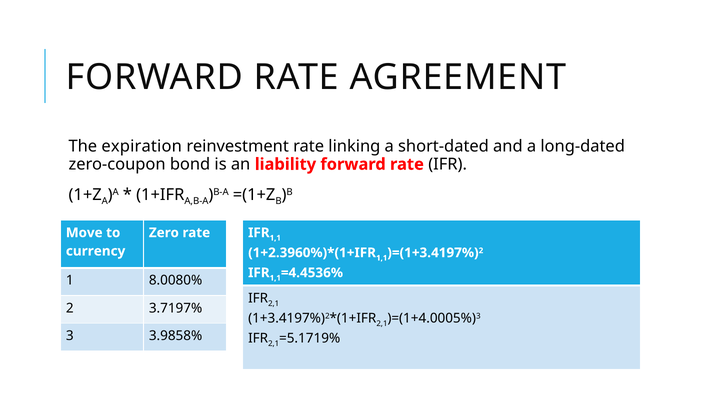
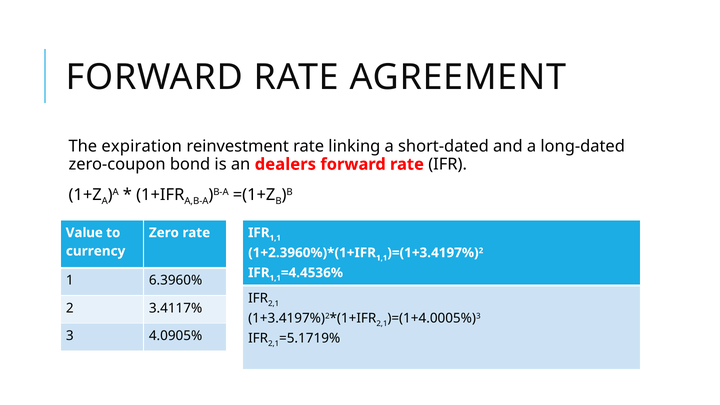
liability: liability -> dealers (285, 164)
Move: Move -> Value (84, 233)
8.0080%: 8.0080% -> 6.3960% (176, 280)
3.7197%: 3.7197% -> 3.4117% (176, 308)
3.9858%: 3.9858% -> 4.0905% (176, 336)
